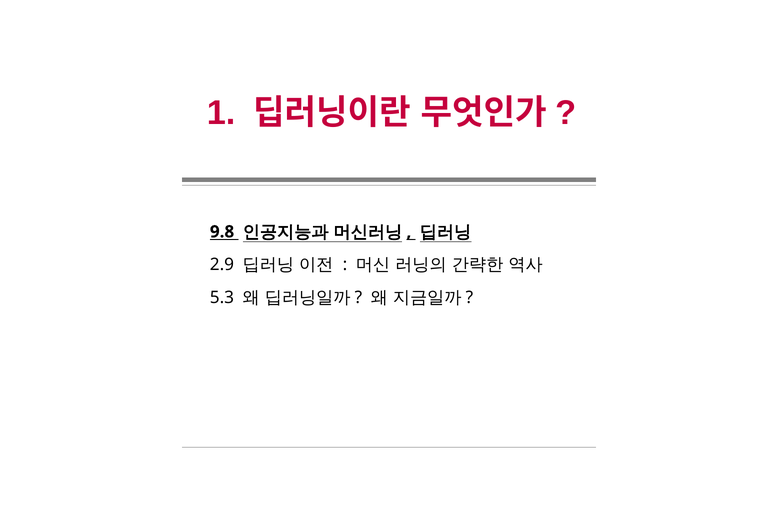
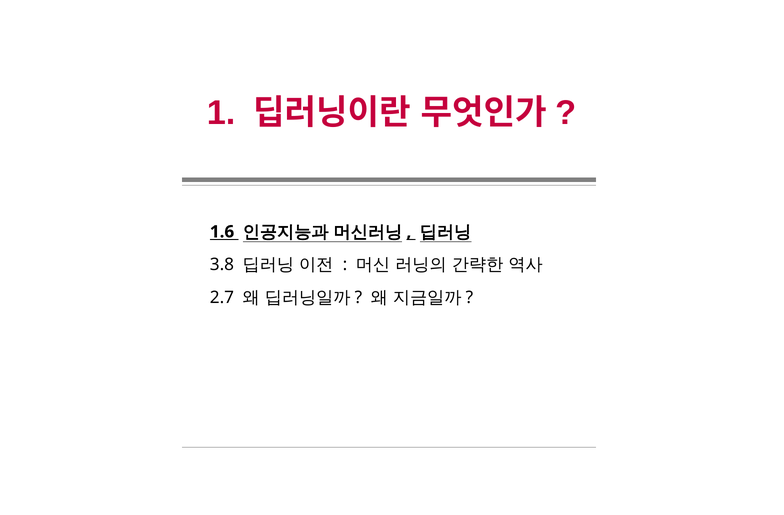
9.8: 9.8 -> 1.6 (222, 232)
2.9: 2.9 -> 3.8 (222, 265)
5.3: 5.3 -> 2.7 (222, 297)
